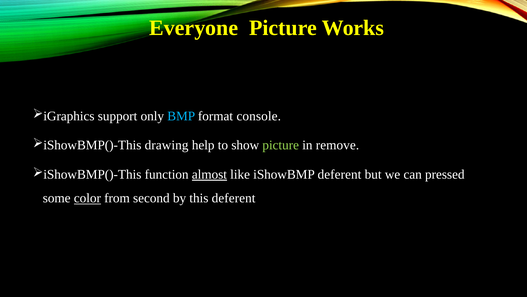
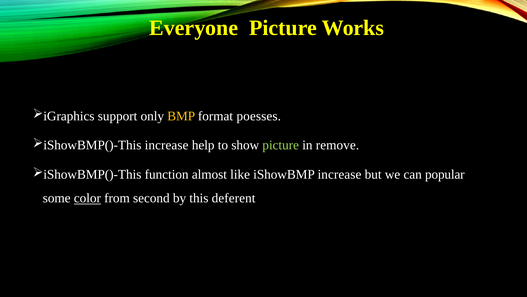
BMP colour: light blue -> yellow (181, 116)
console: console -> poesses (259, 116)
drawing: drawing -> increase (167, 145)
almost underline: present -> none (209, 174)
iShowBMP deferent: deferent -> increase (339, 174)
pressed: pressed -> popular (445, 174)
